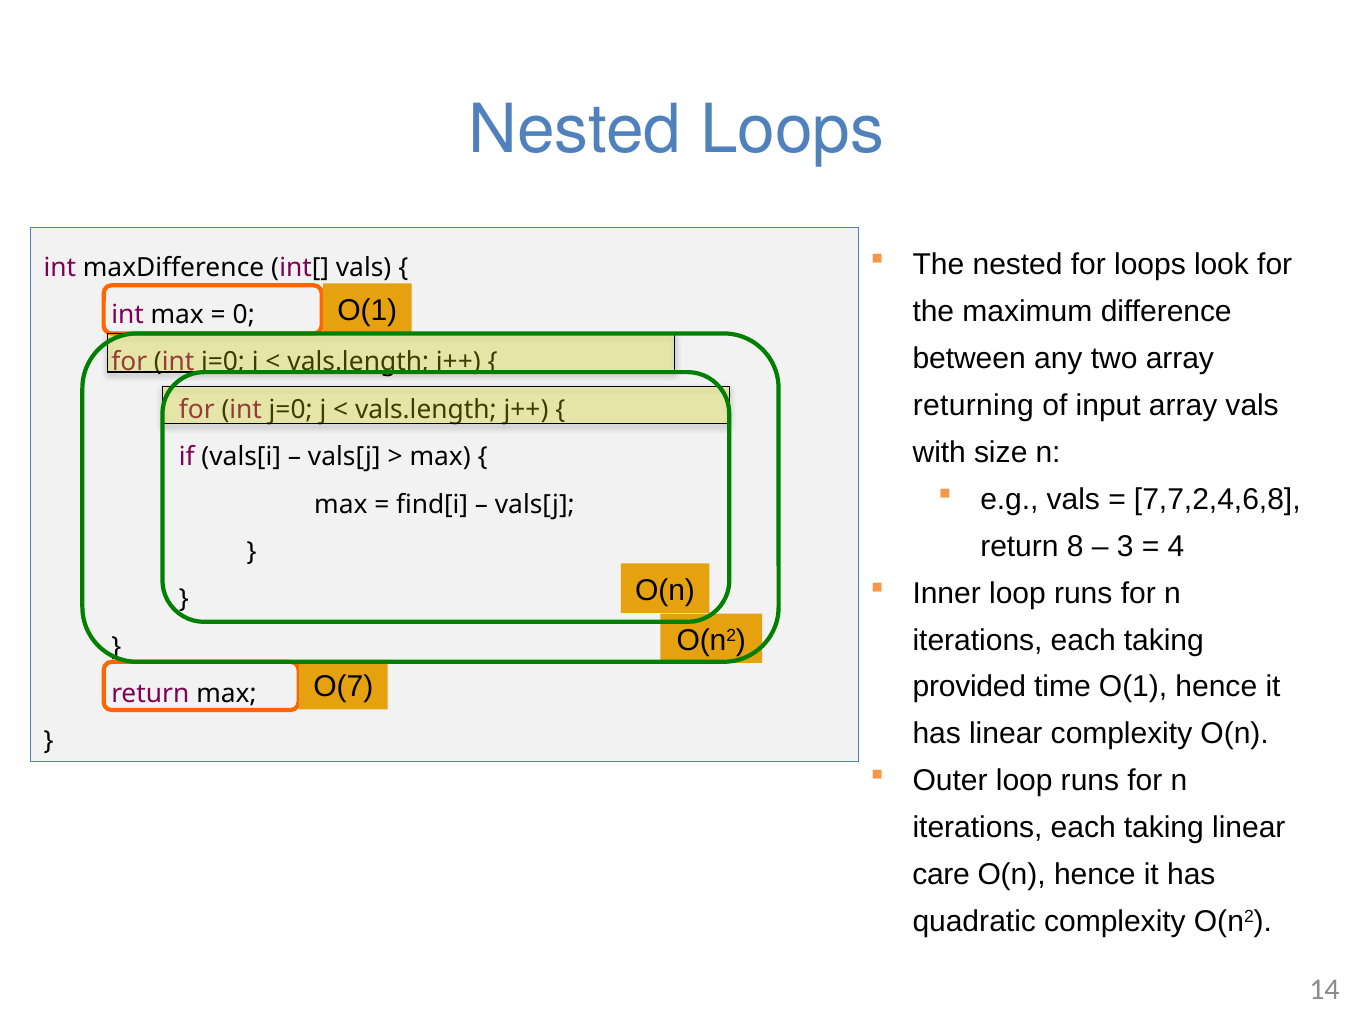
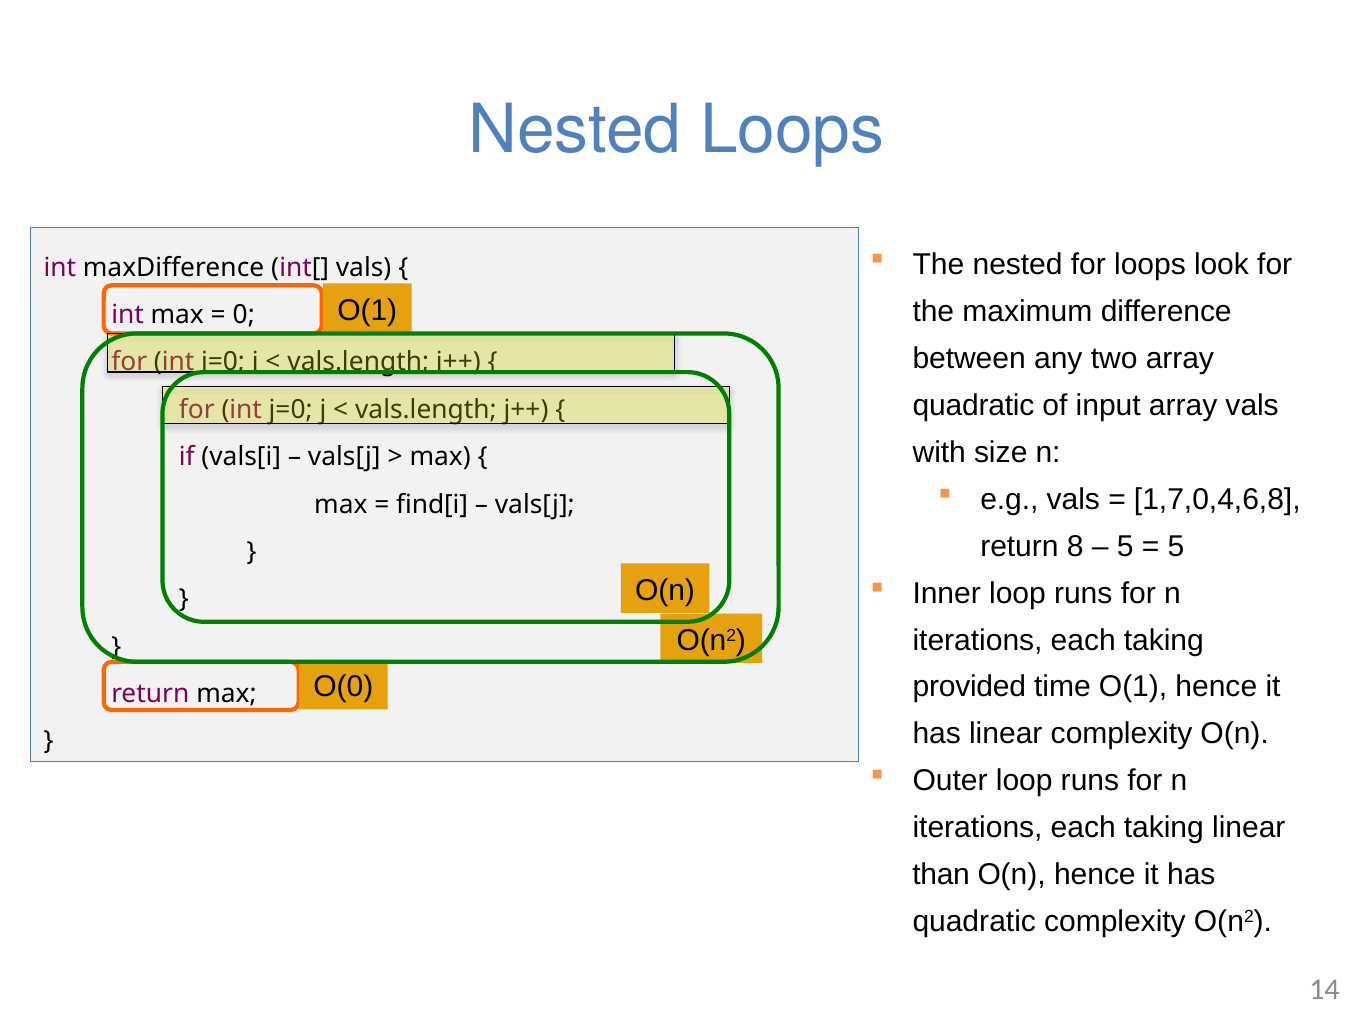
returning: returning -> quadratic (974, 406)
7,7,2,4,6,8: 7,7,2,4,6,8 -> 1,7,0,4,6,8 (1217, 499)
3: 3 -> 5 (1125, 546)
4: 4 -> 5 (1176, 546)
O(7: O(7 -> O(0 (343, 687)
care: care -> than (941, 874)
